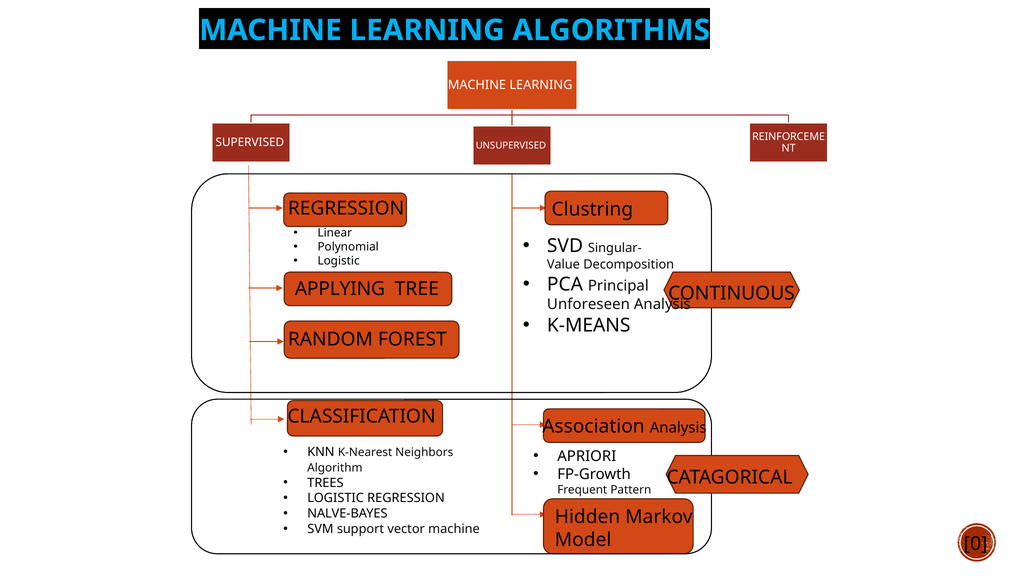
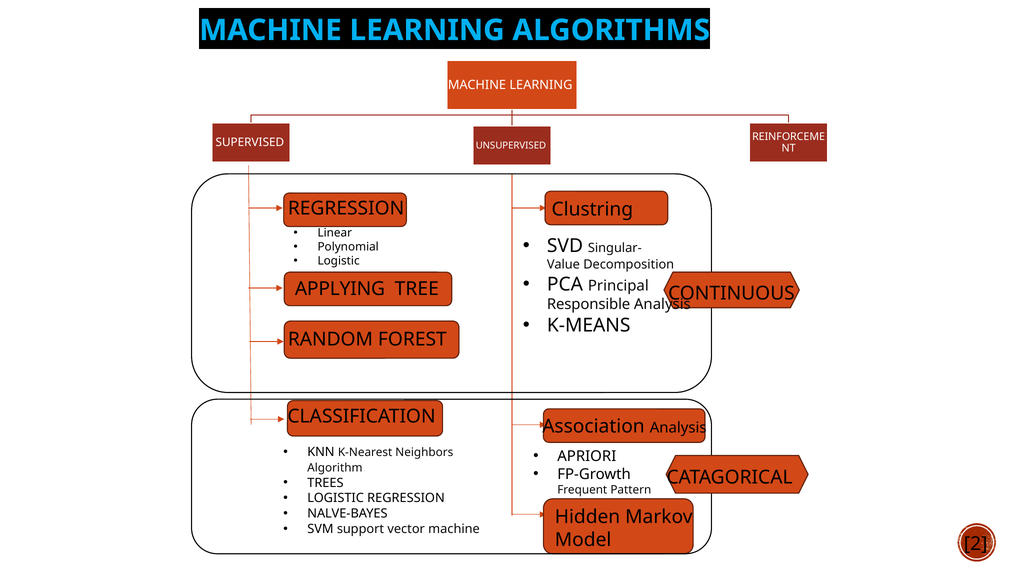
Unforeseen: Unforeseen -> Responsible (589, 305)
0: 0 -> 2 (976, 544)
